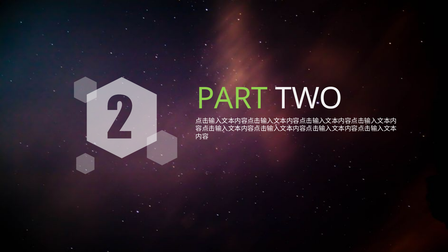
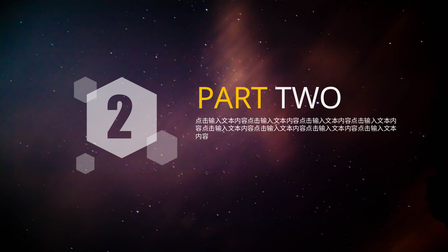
PART colour: light green -> yellow (232, 99)
